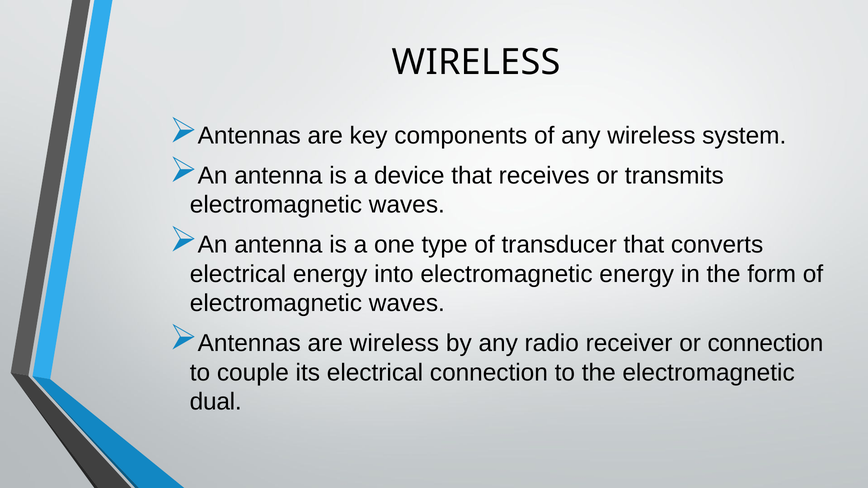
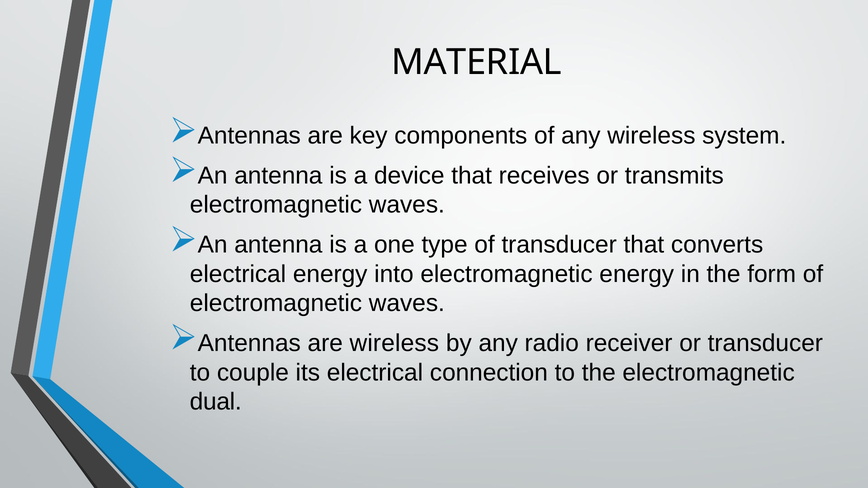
WIRELESS: WIRELESS -> MATERIAL (477, 62)
or connection: connection -> transducer (765, 343)
